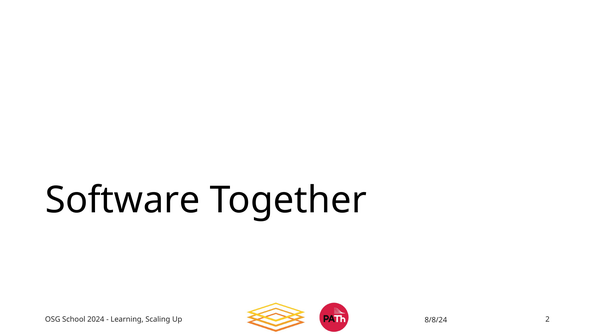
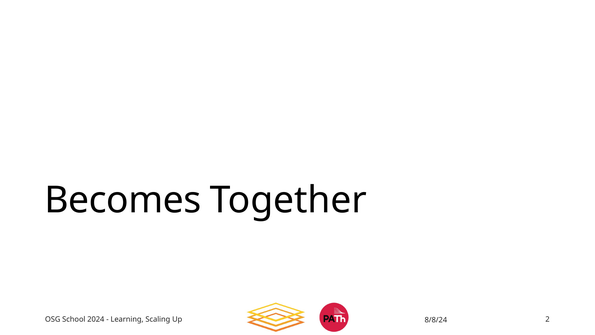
Software: Software -> Becomes (123, 200)
